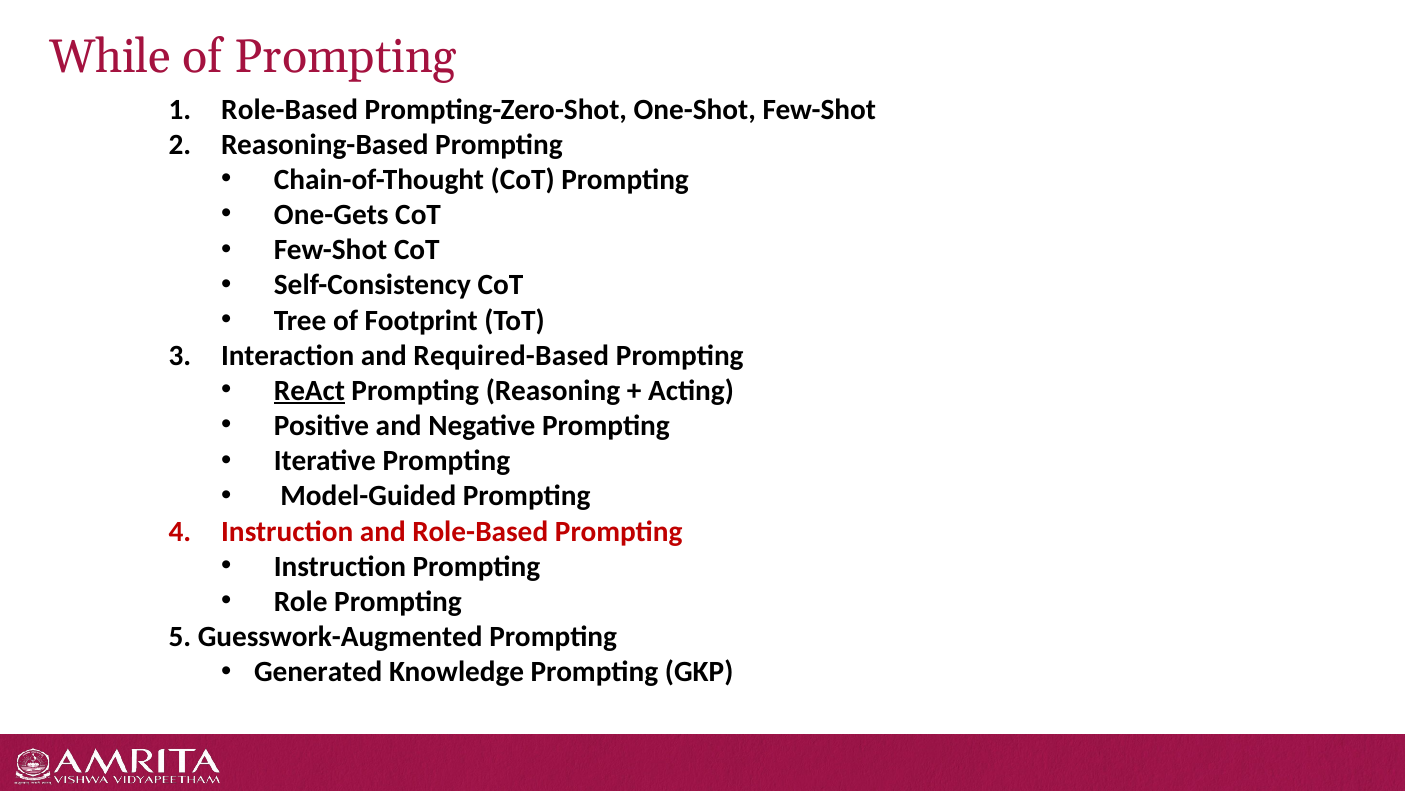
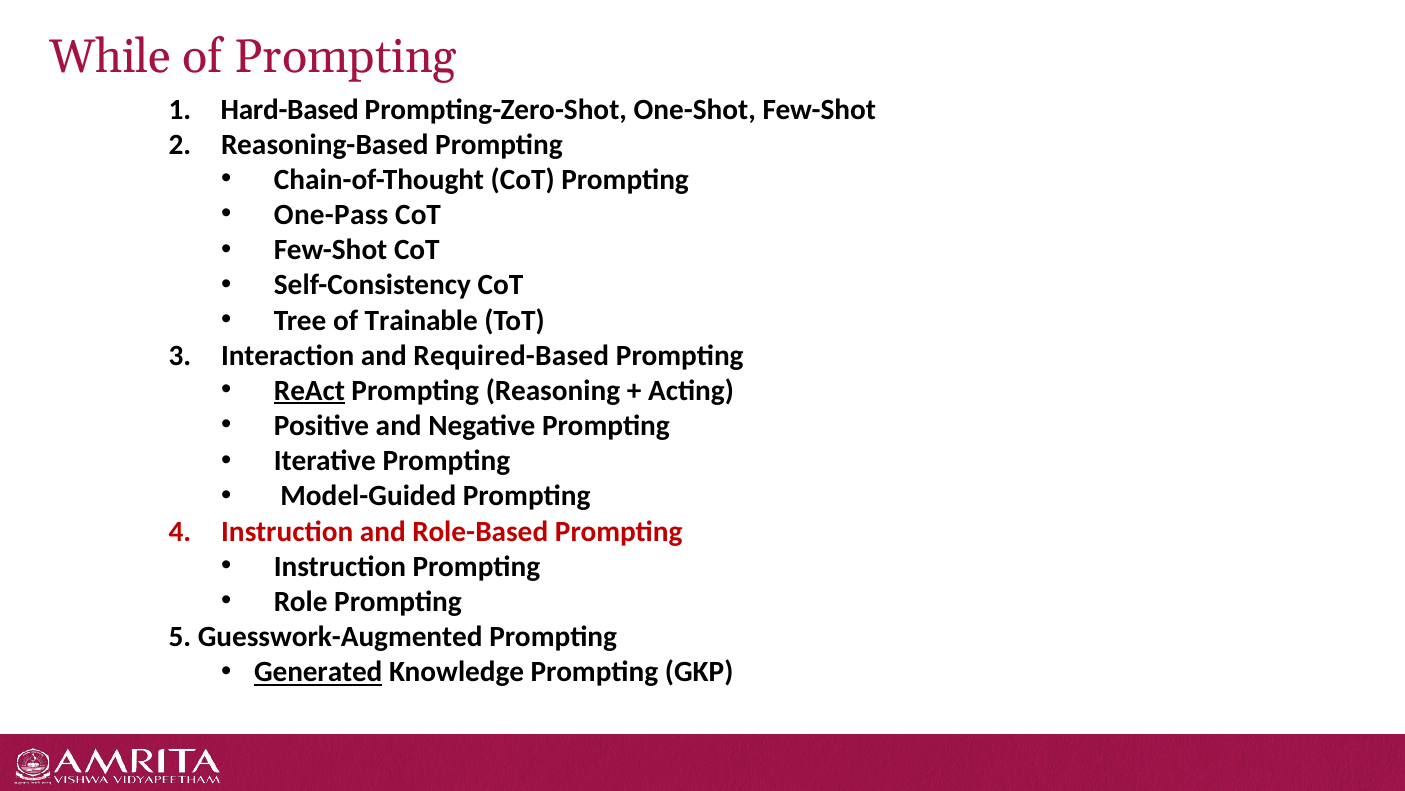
Role-Based: Role-Based -> Hard-Based (290, 109)
One-Gets: One-Gets -> One-Pass (331, 215)
Footprint: Footprint -> Trainable (421, 320)
Generated underline: none -> present (318, 671)
